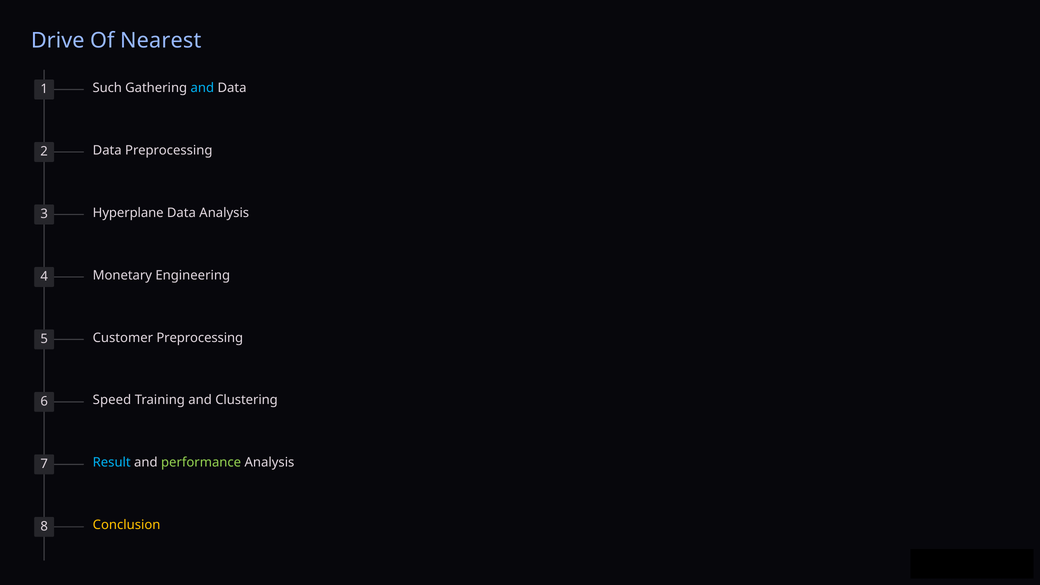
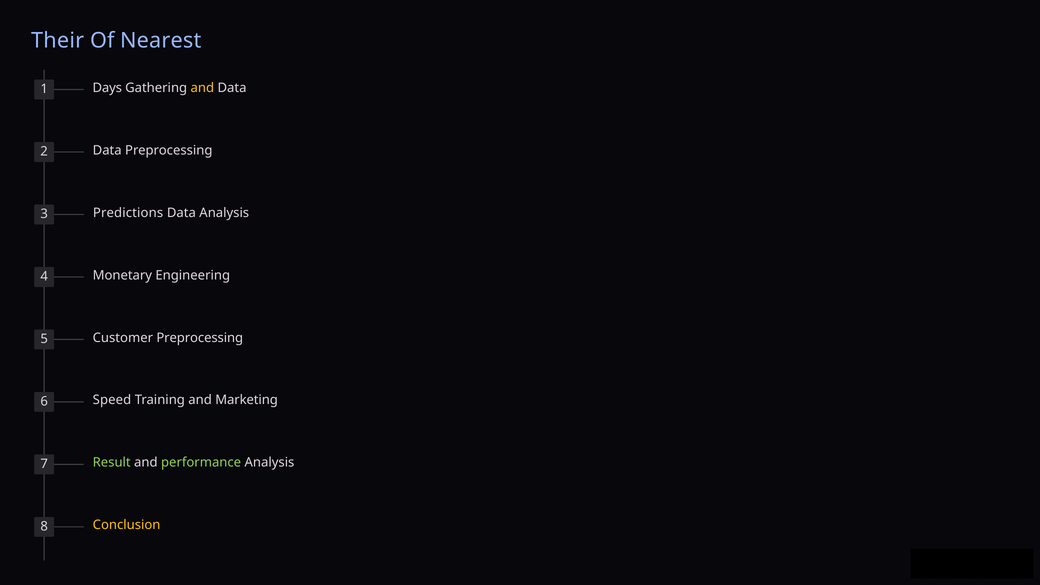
Drive: Drive -> Their (58, 40)
Such: Such -> Days (107, 88)
and colour: light blue -> yellow (202, 88)
Hyperplane: Hyperplane -> Predictions (128, 213)
Clustering: Clustering -> Marketing (247, 400)
Result colour: light blue -> light green (112, 463)
